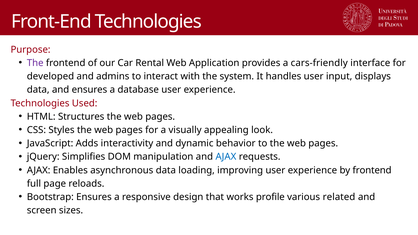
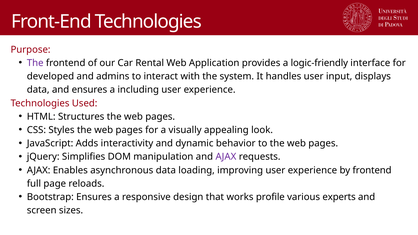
cars-friendly: cars-friendly -> logic-friendly (319, 63)
database: database -> including (138, 90)
AJAX colour: blue -> purple (226, 157)
related: related -> experts (339, 197)
